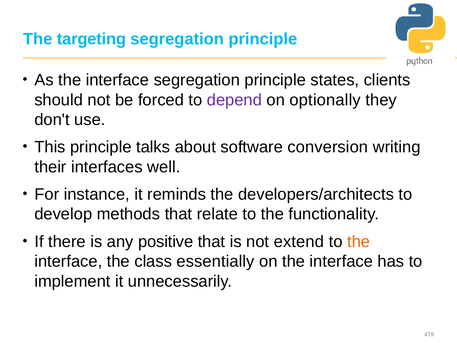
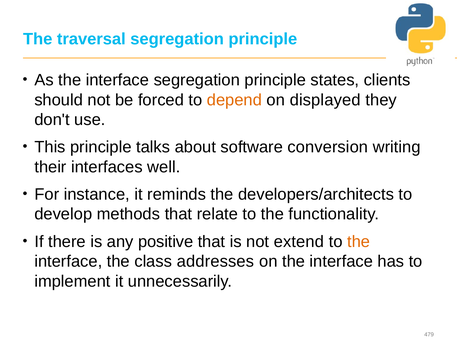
targeting: targeting -> traversal (91, 39)
depend colour: purple -> orange (234, 100)
optionally: optionally -> displayed (325, 100)
essentially: essentially -> addresses (215, 261)
